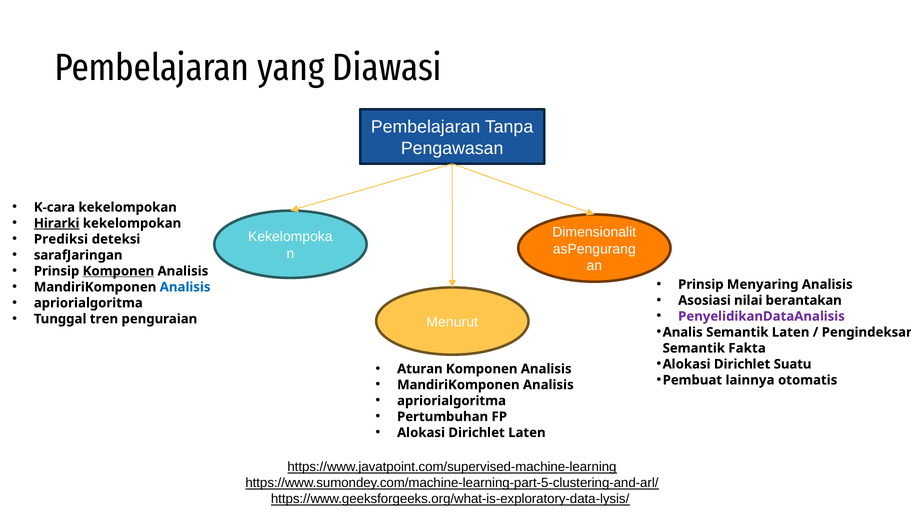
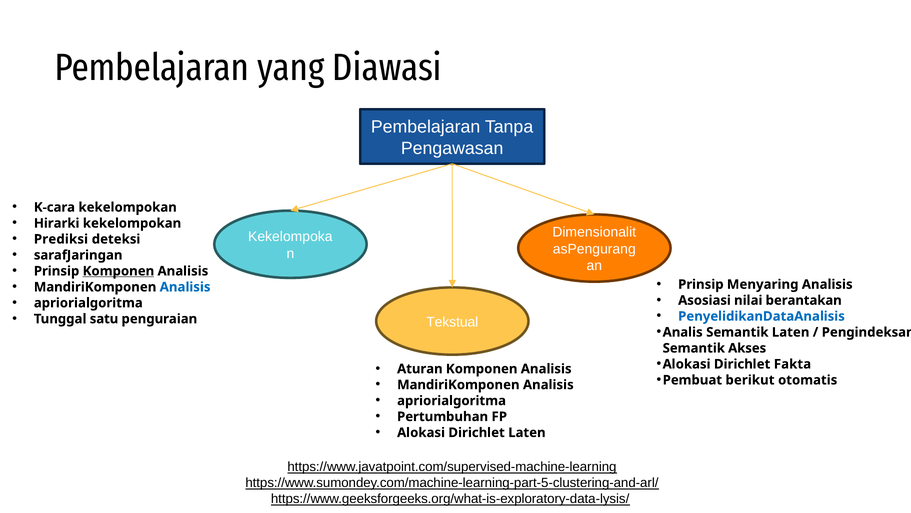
Hirarki underline: present -> none (57, 223)
PenyelidikanDataAnalisis colour: purple -> blue (761, 316)
tren: tren -> satu (104, 319)
Menurut: Menurut -> Tekstual (452, 322)
Fakta: Fakta -> Akses (747, 348)
Suatu: Suatu -> Fakta (792, 364)
lainnya: lainnya -> berikut (750, 380)
